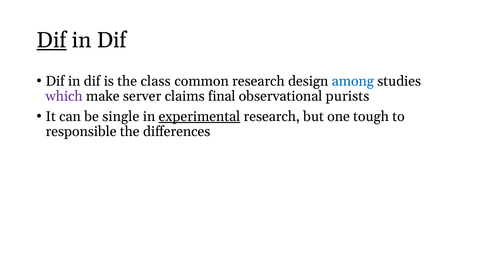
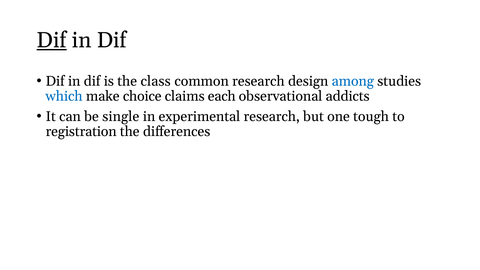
which colour: purple -> blue (64, 96)
server: server -> choice (142, 96)
final: final -> each (222, 96)
purists: purists -> addicts (348, 96)
experimental underline: present -> none (199, 116)
responsible: responsible -> registration (81, 132)
